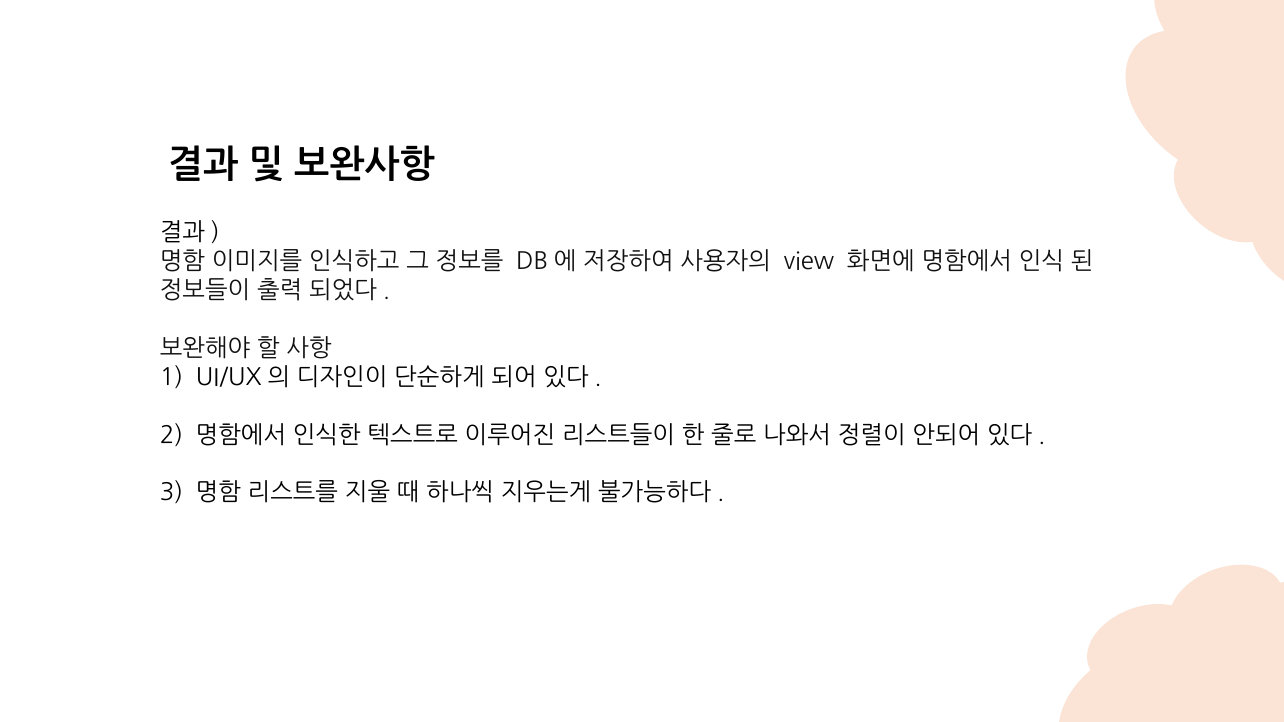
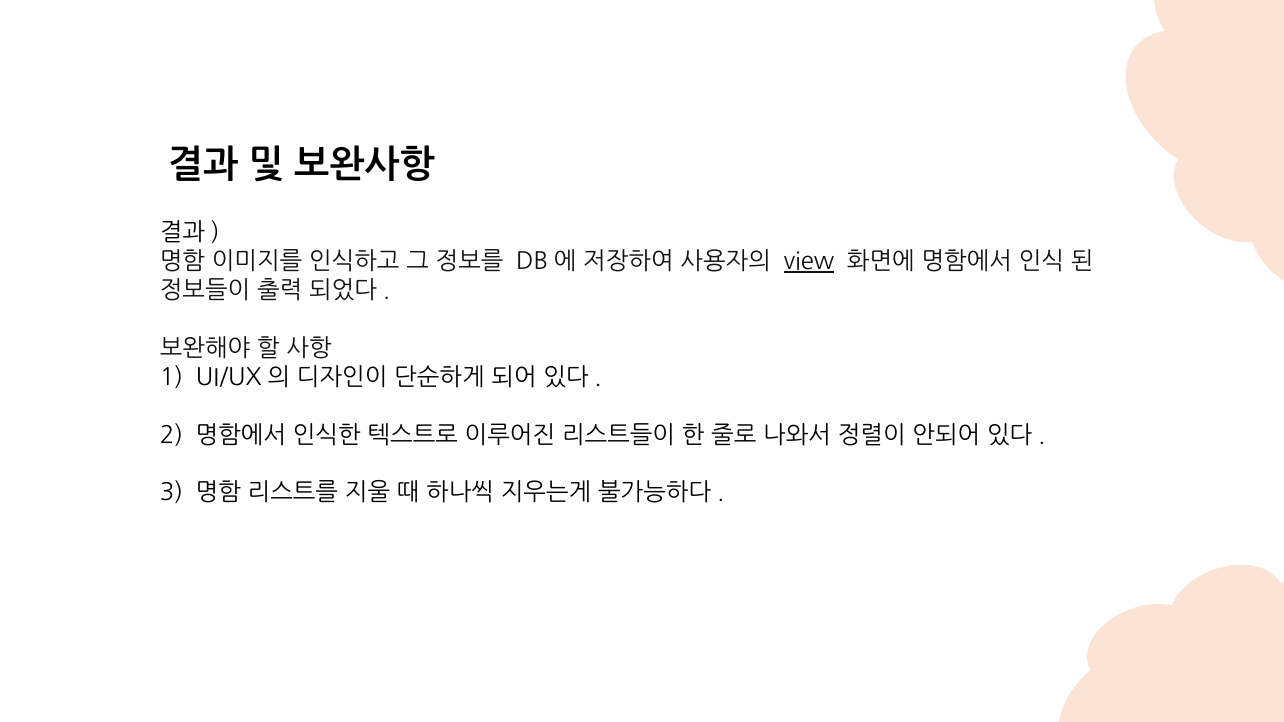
view underline: none -> present (809, 262)
